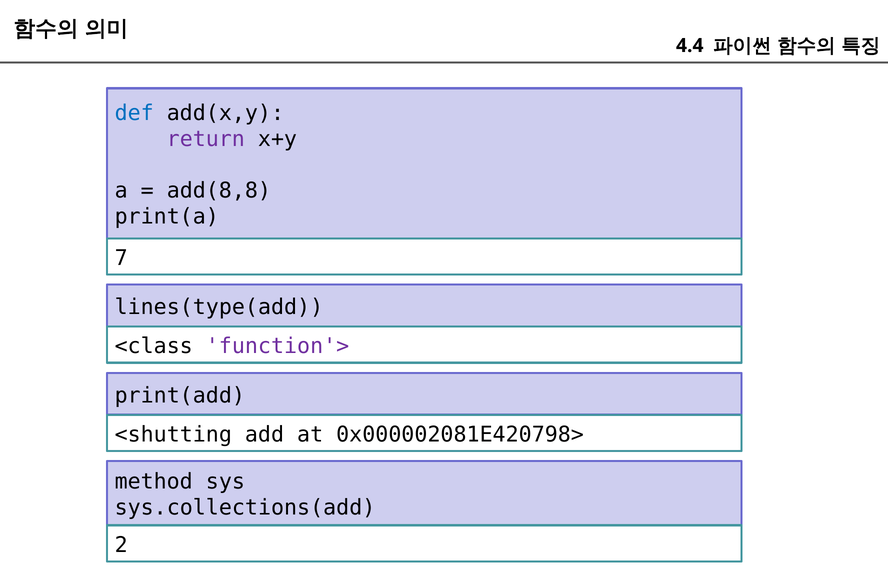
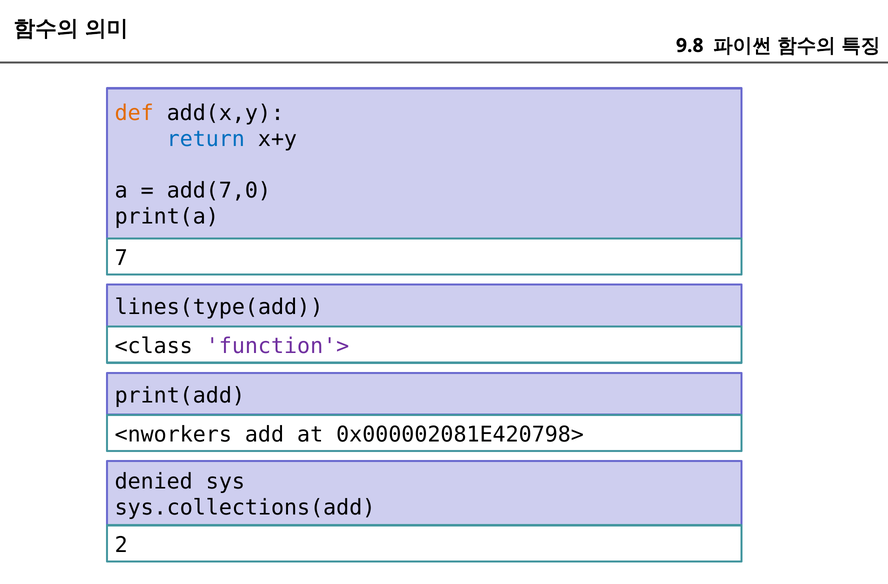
4.4: 4.4 -> 9.8 (690, 46)
def colour: blue -> orange (134, 113)
return colour: purple -> blue (206, 139)
add(8,8: add(8,8 -> add(7,0 (219, 191)
<shutting: <shutting -> <nworkers (173, 434)
method: method -> denied (154, 481)
